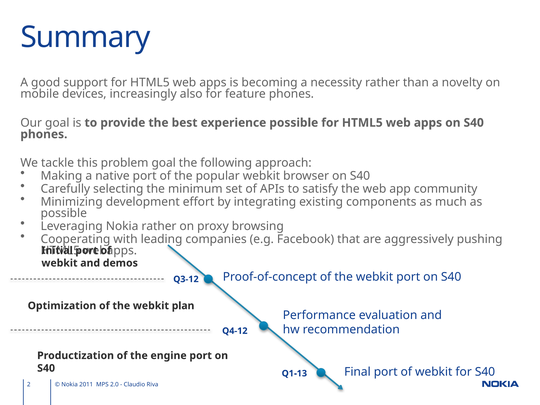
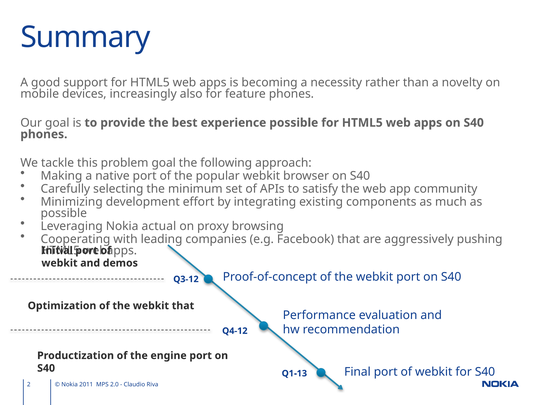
Nokia rather: rather -> actual (159, 226)
webkit plan: plan -> that (183, 306)
